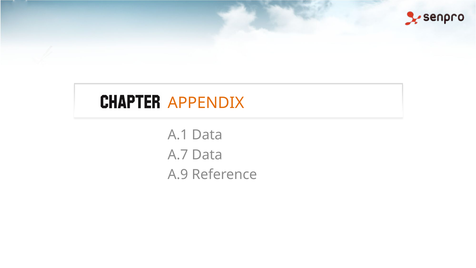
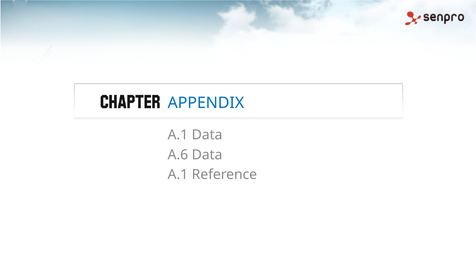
APPENDIX colour: orange -> blue (206, 103)
A.7: A.7 -> A.6 (178, 155)
A.9: A.9 -> A.1 (178, 175)
